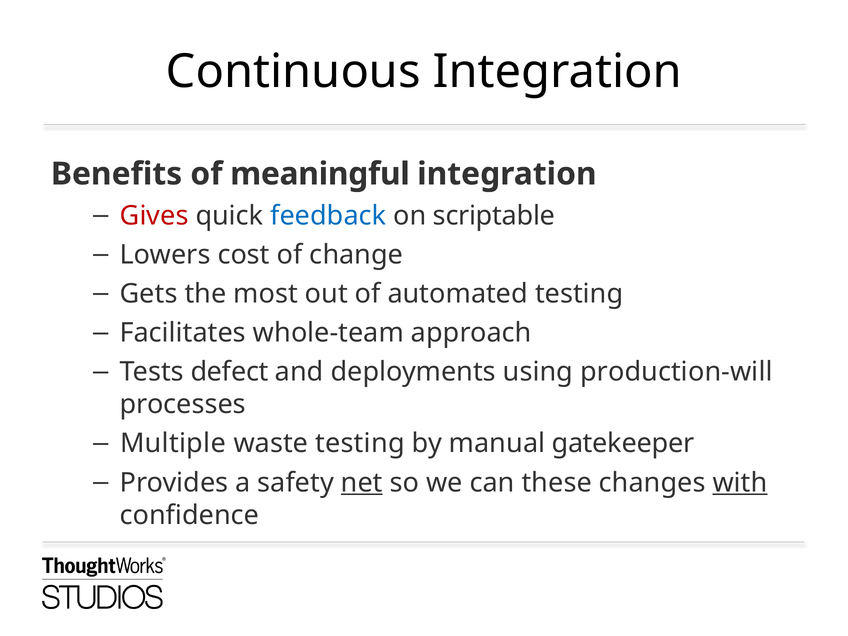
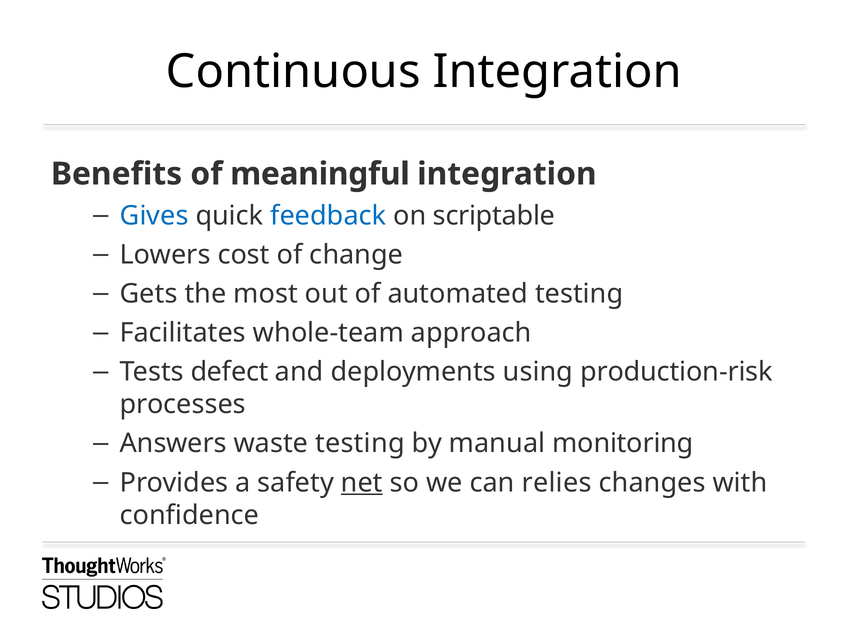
Gives colour: red -> blue (154, 216)
production-will: production-will -> production-risk (676, 372)
Multiple: Multiple -> Answers (173, 444)
gatekeeper: gatekeeper -> monitoring (623, 444)
these: these -> relies (557, 483)
with underline: present -> none (740, 483)
